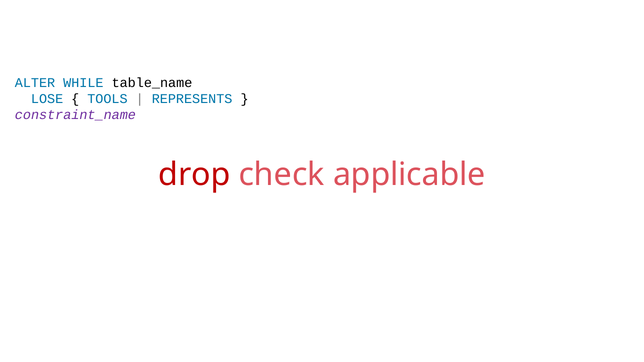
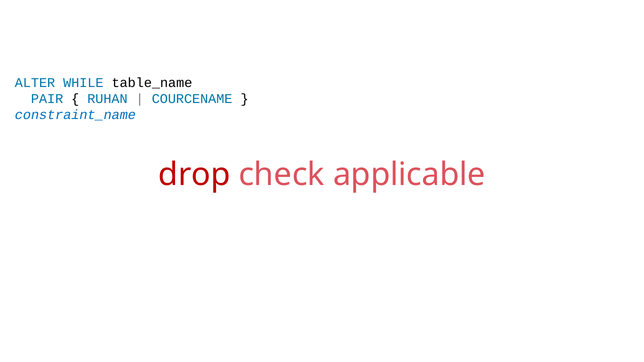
LOSE: LOSE -> PAIR (47, 99)
TOOLS: TOOLS -> RUHAN (107, 99)
REPRESENTS: REPRESENTS -> COURCENAME (192, 99)
constraint_name colour: purple -> blue (75, 115)
